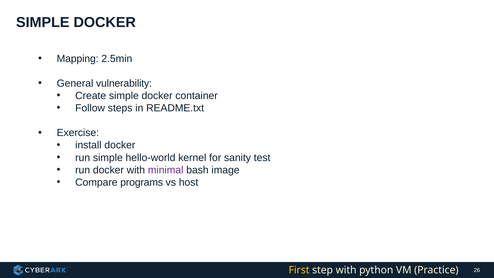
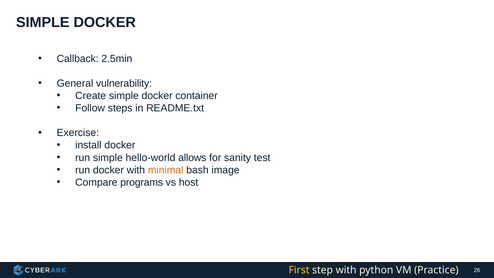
Mapping: Mapping -> Callback (78, 59)
kernel: kernel -> allows (192, 158)
minimal colour: purple -> orange (166, 170)
